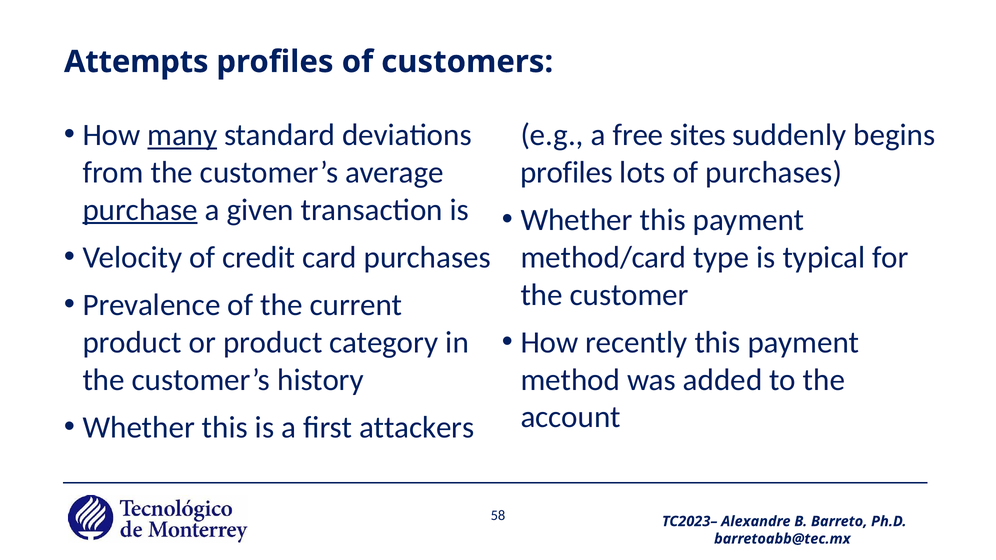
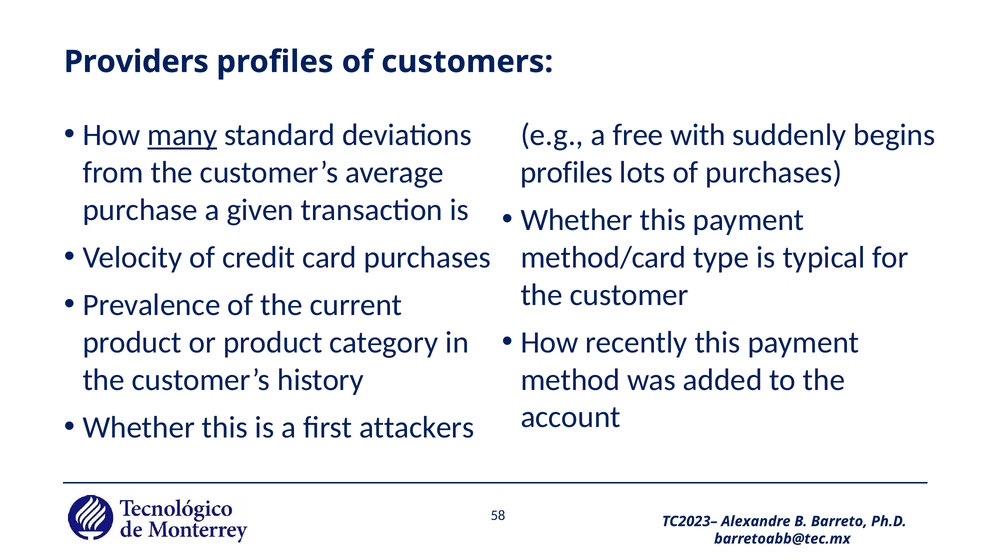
Attempts: Attempts -> Providers (136, 62)
sites: sites -> with (698, 135)
purchase underline: present -> none (140, 210)
